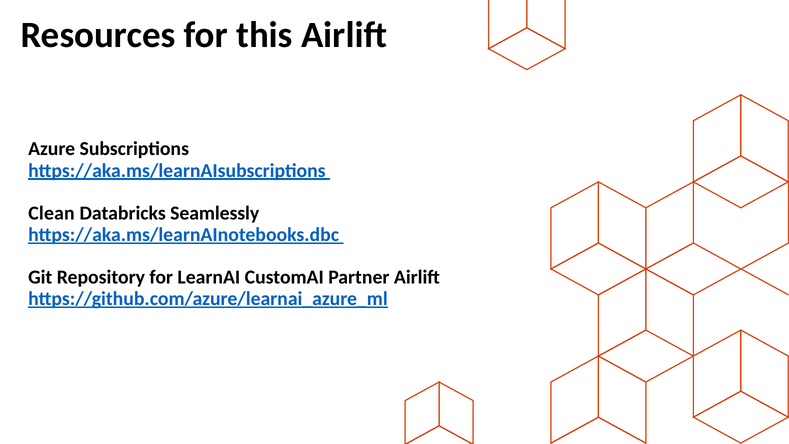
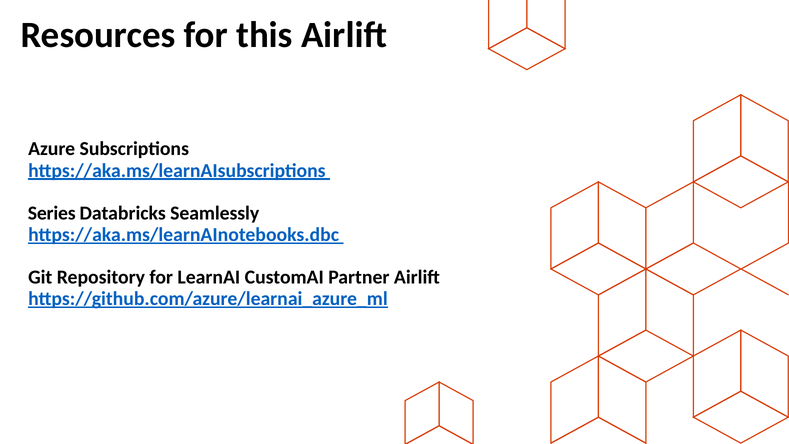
Clean: Clean -> Series (52, 213)
